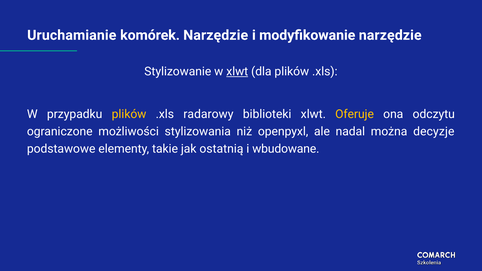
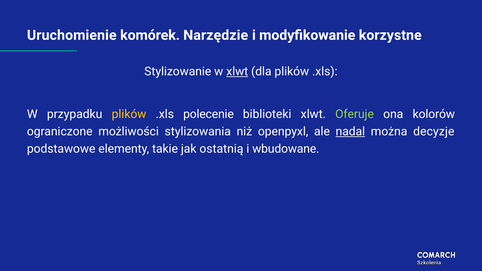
Uruchamianie: Uruchamianie -> Uruchomienie (72, 35)
modyfikowanie narzędzie: narzędzie -> korzystne (390, 35)
radarowy: radarowy -> polecenie (208, 114)
Oferuje colour: yellow -> light green (355, 114)
odczytu: odczytu -> kolorów (434, 114)
nadal underline: none -> present (350, 132)
